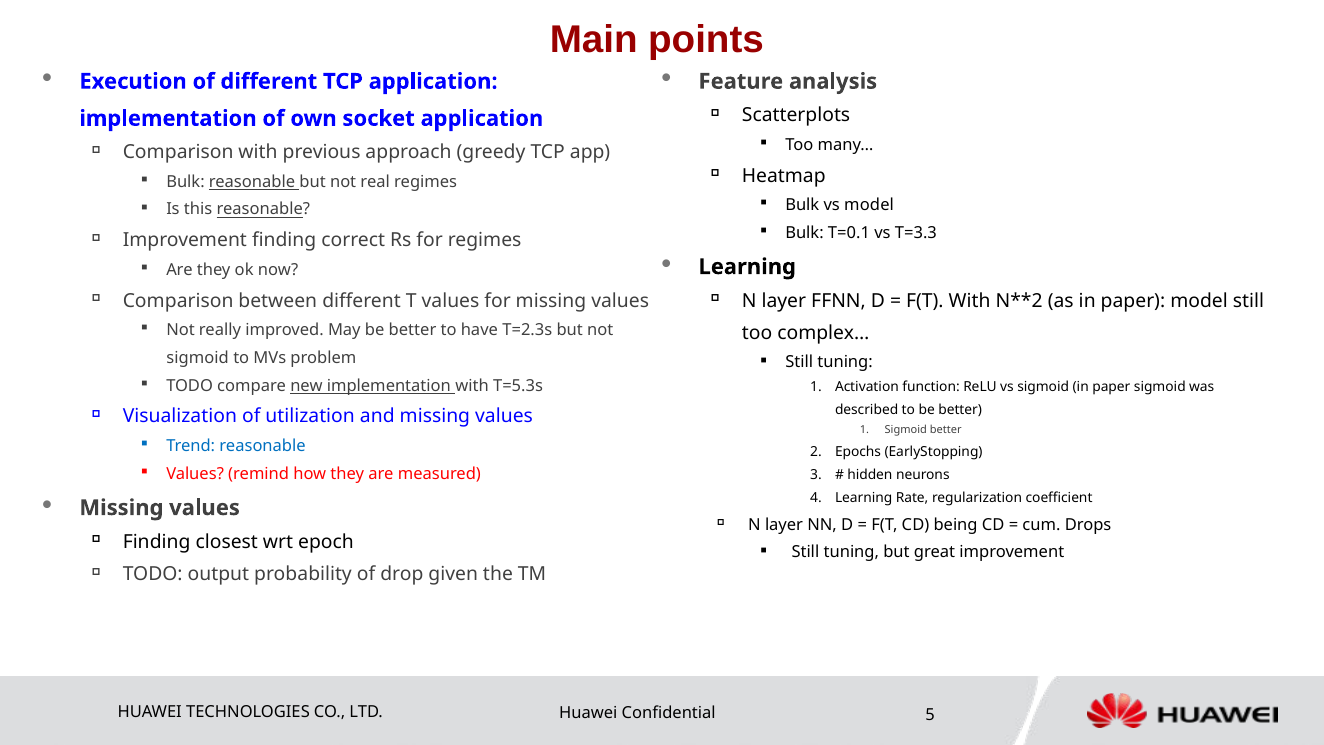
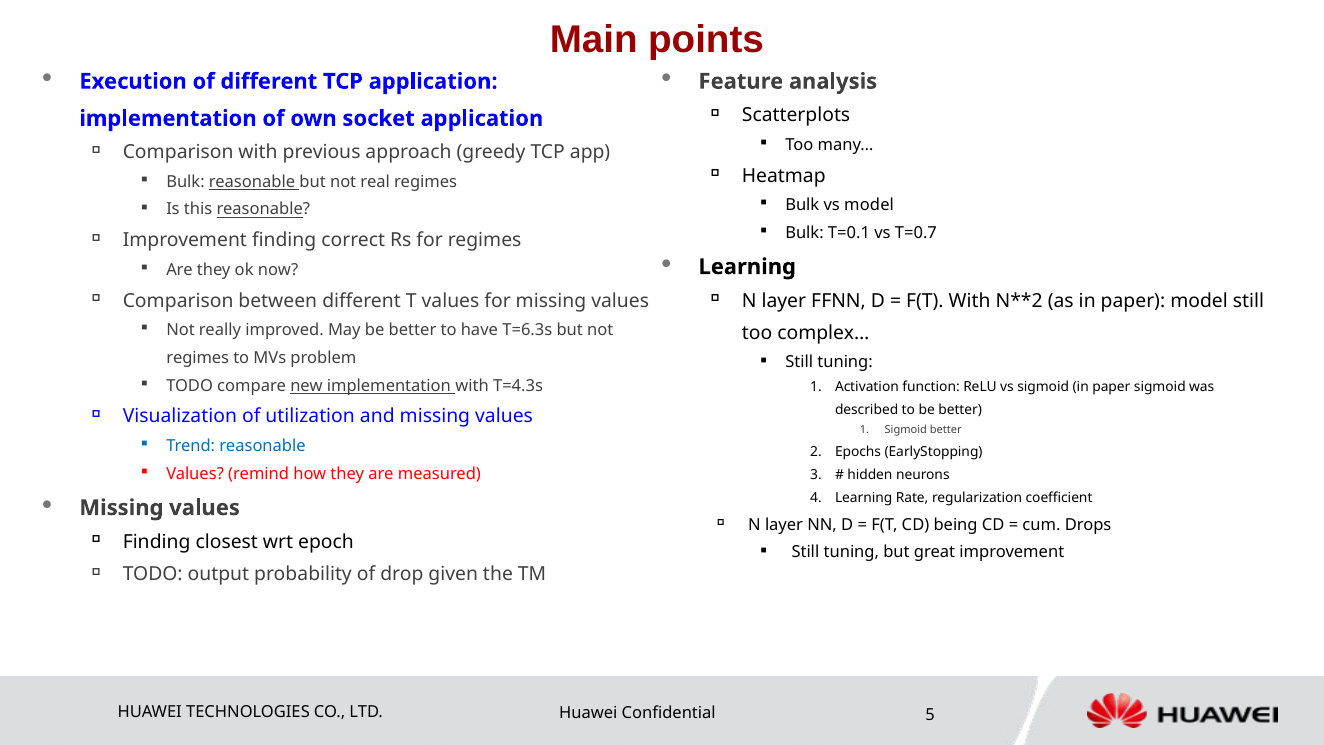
T=3.3: T=3.3 -> T=0.7 (916, 233)
T=2.3s: T=2.3s -> T=6.3s (527, 330)
sigmoid: sigmoid -> regimes (198, 358)
T=5.3s: T=5.3s -> T=4.3s (518, 385)
